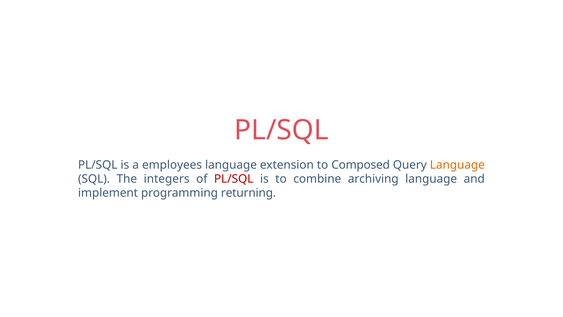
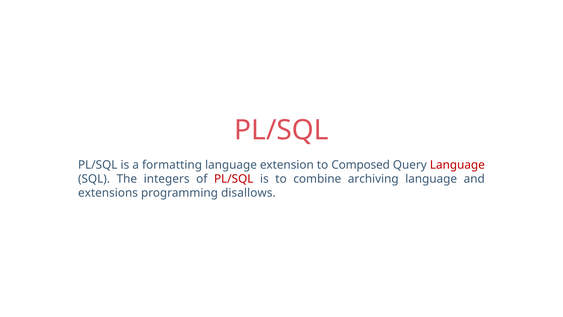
employees: employees -> formatting (172, 165)
Language colour: orange -> red (457, 165)
implement: implement -> extensions (108, 193)
returning: returning -> disallows (248, 193)
